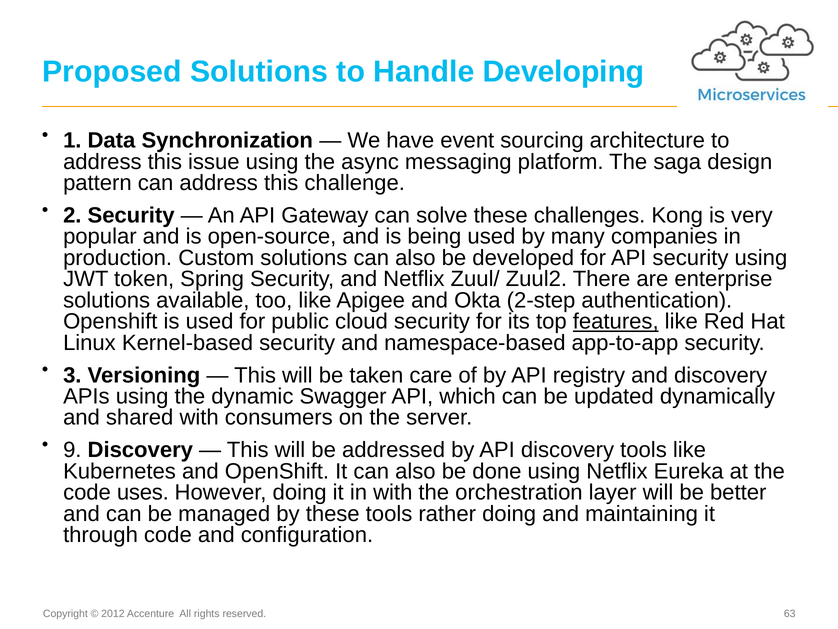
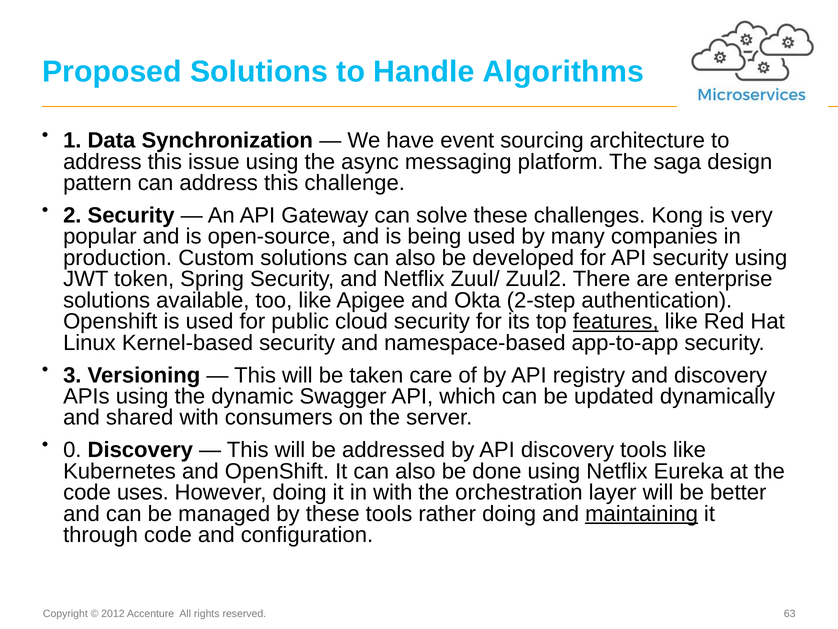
Developing: Developing -> Algorithms (563, 72)
9: 9 -> 0 (72, 450)
maintaining underline: none -> present (642, 513)
